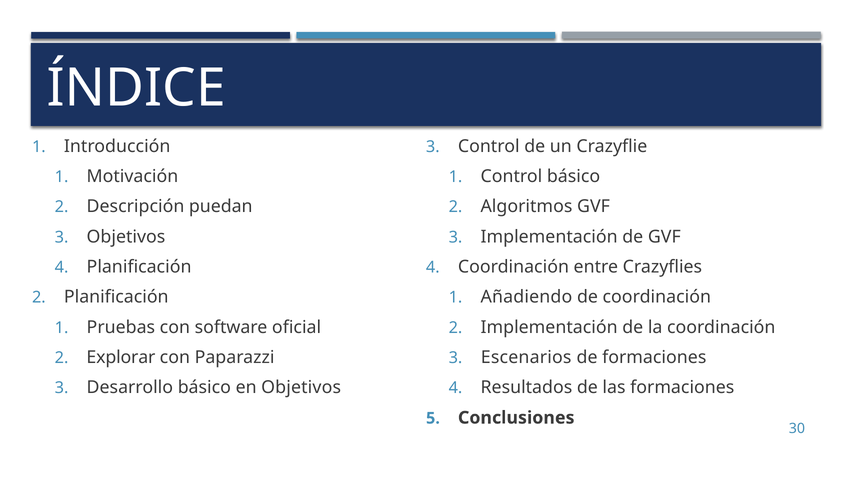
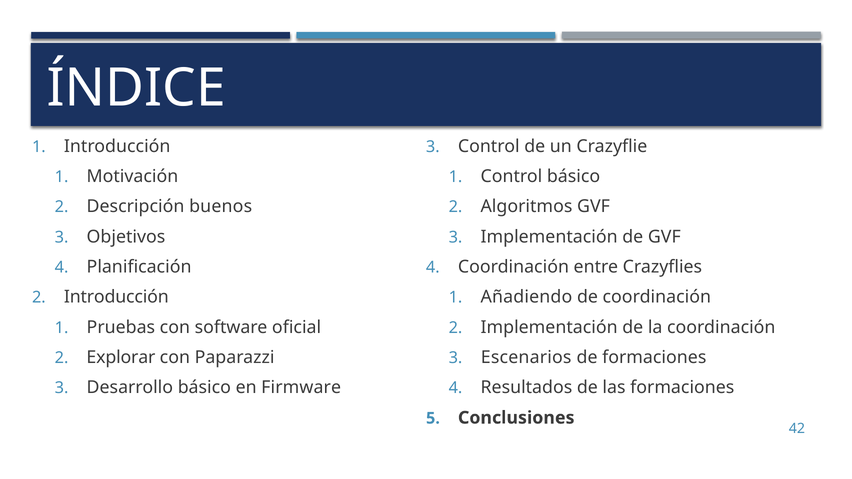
puedan: puedan -> buenos (221, 207)
Planificación: Planificación -> Introducción (116, 297)
en Objetivos: Objetivos -> Firmware (301, 388)
30: 30 -> 42 (797, 429)
